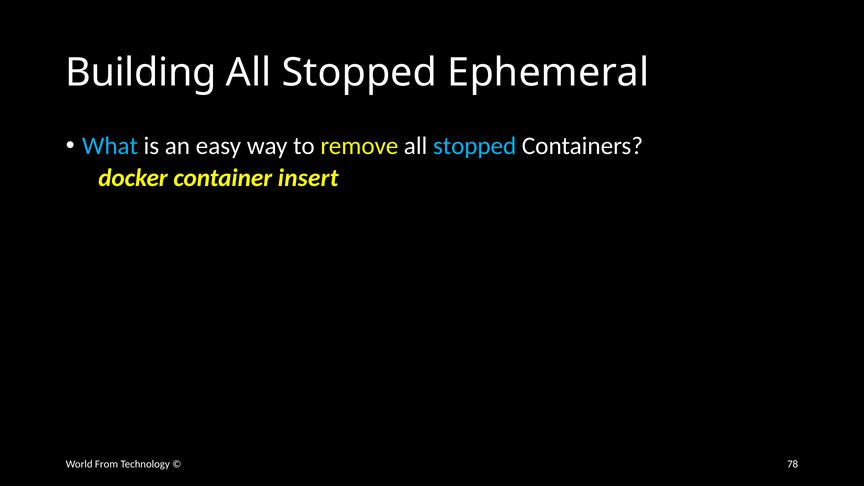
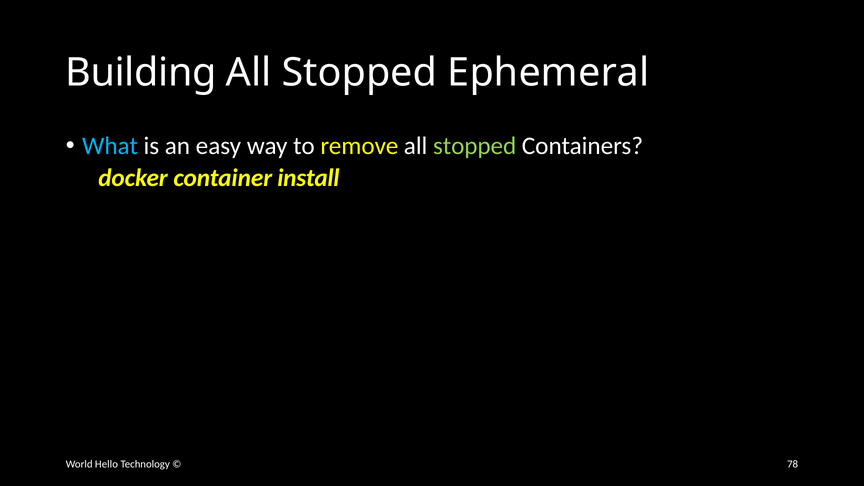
stopped colour: light blue -> light green (475, 146)
insert: insert -> install (308, 178)
From: From -> Hello (106, 464)
